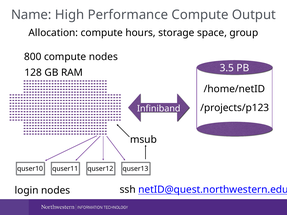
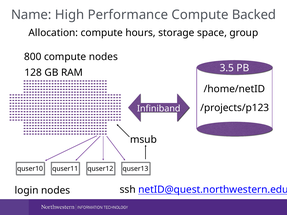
Output: Output -> Backed (254, 15)
